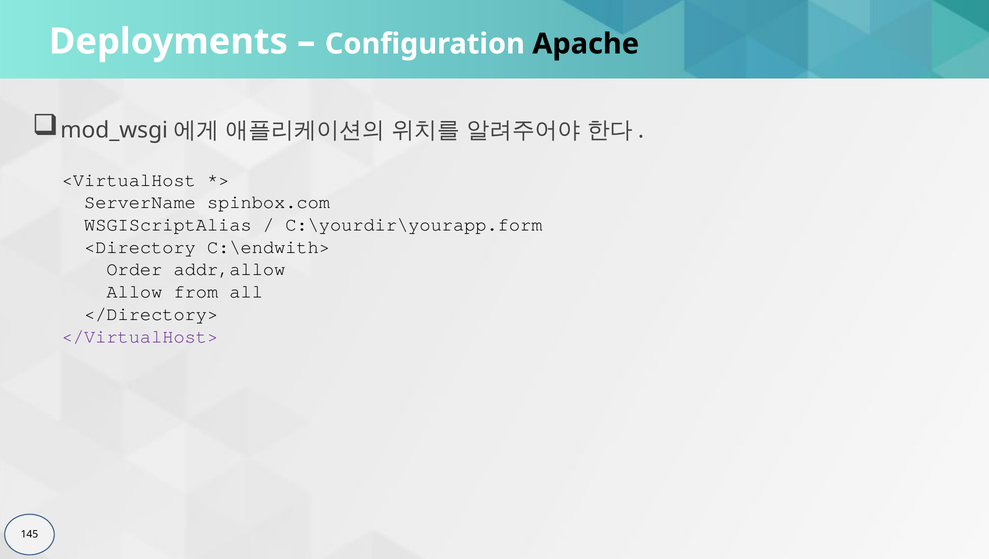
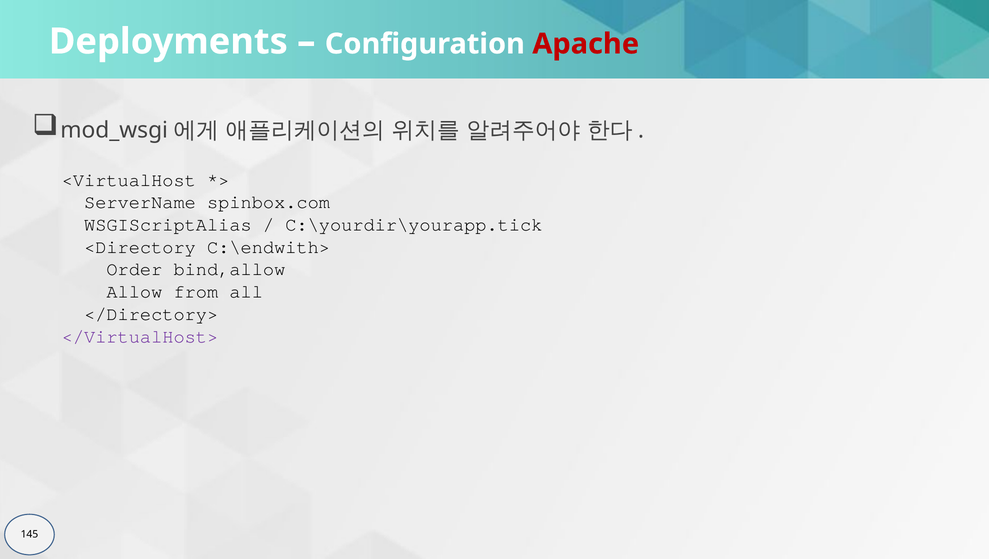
Apache colour: black -> red (586, 44)
C:\yourdir\yourapp.form: C:\yourdir\yourapp.form -> C:\yourdir\yourapp.tick (414, 225)
addr,allow: addr,allow -> bind,allow (229, 269)
